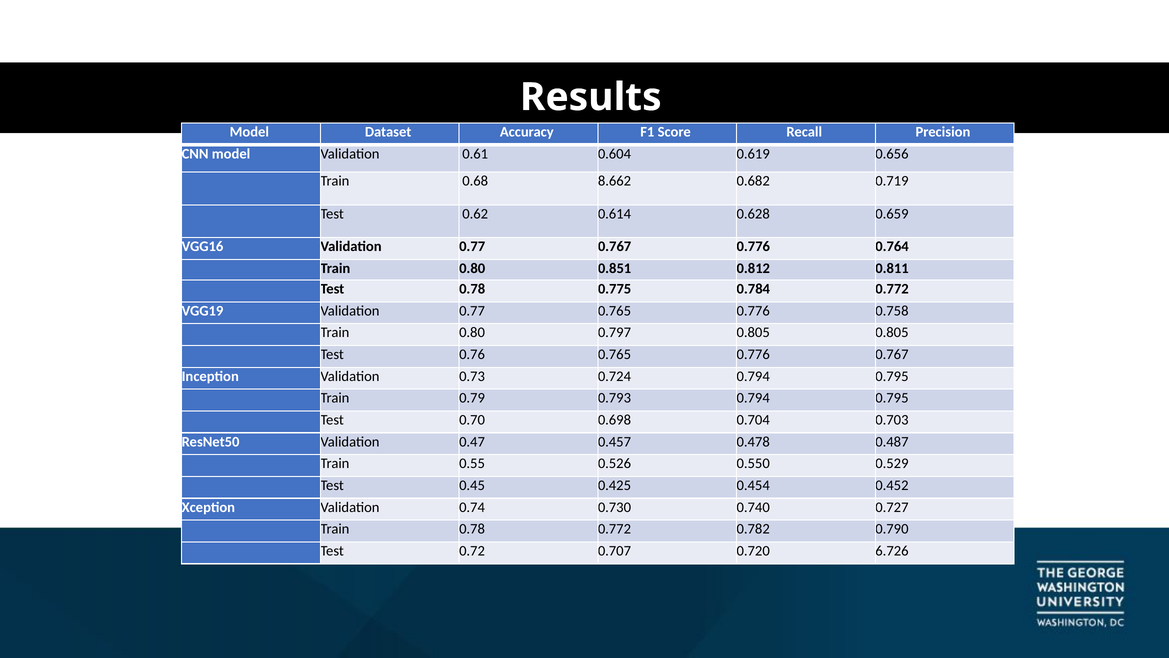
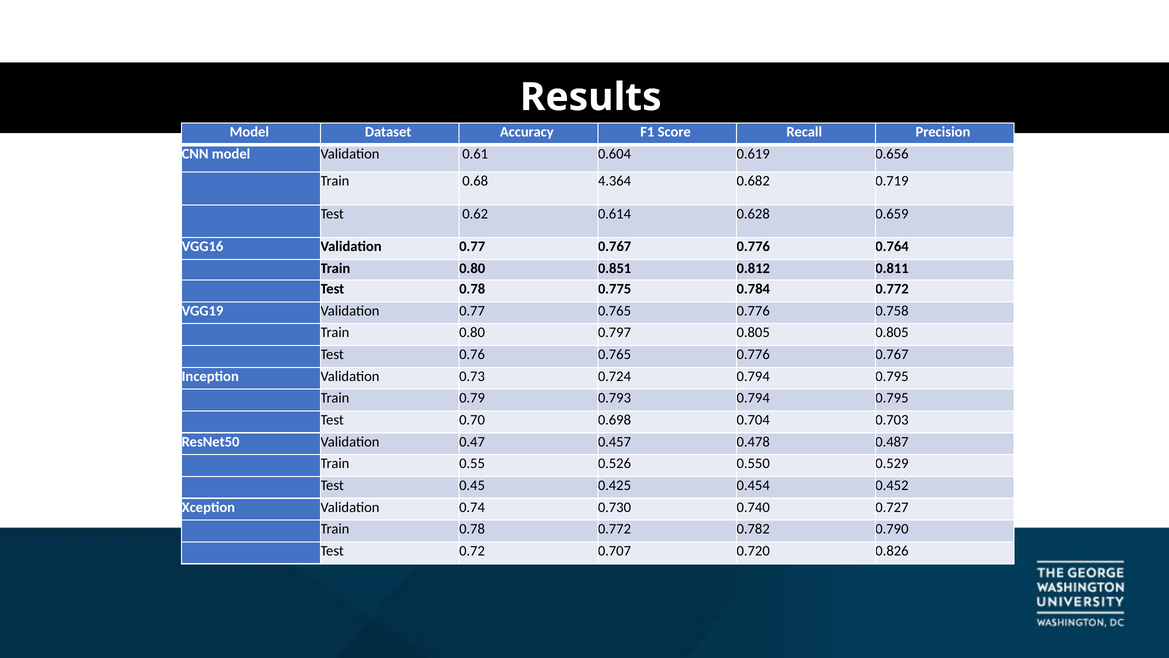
8.662: 8.662 -> 4.364 (614, 181)
6.726: 6.726 -> 0.826 (892, 551)
